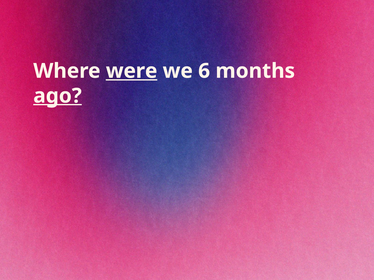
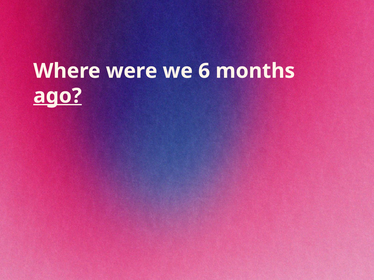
were underline: present -> none (132, 71)
